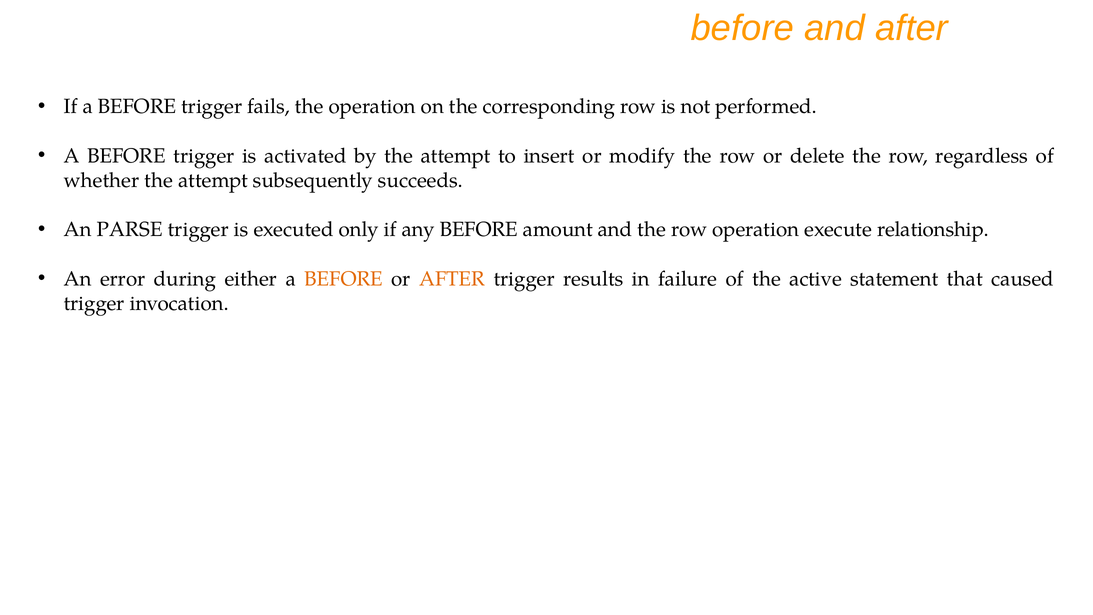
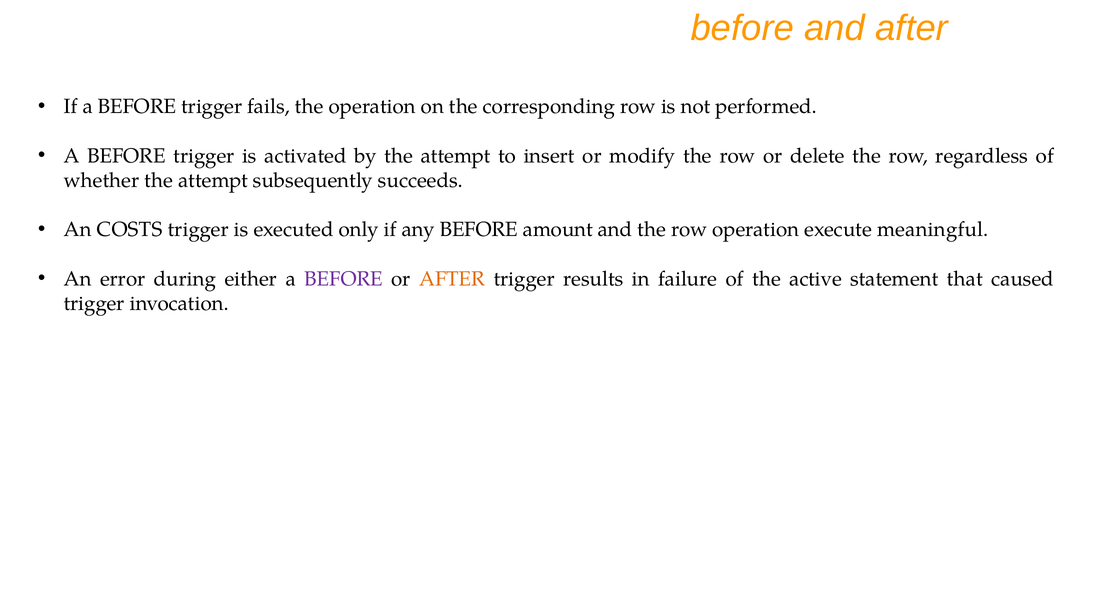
PARSE: PARSE -> COSTS (130, 230)
relationship: relationship -> meaningful (933, 230)
BEFORE colour: orange -> purple (344, 279)
